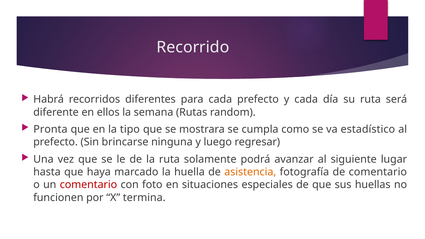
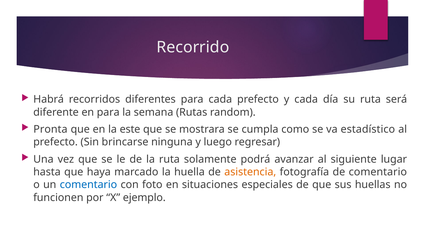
en ellos: ellos -> para (108, 112)
tipo: tipo -> este (130, 129)
comentario colour: red -> blue (88, 185)
termina: termina -> ejemplo (144, 198)
